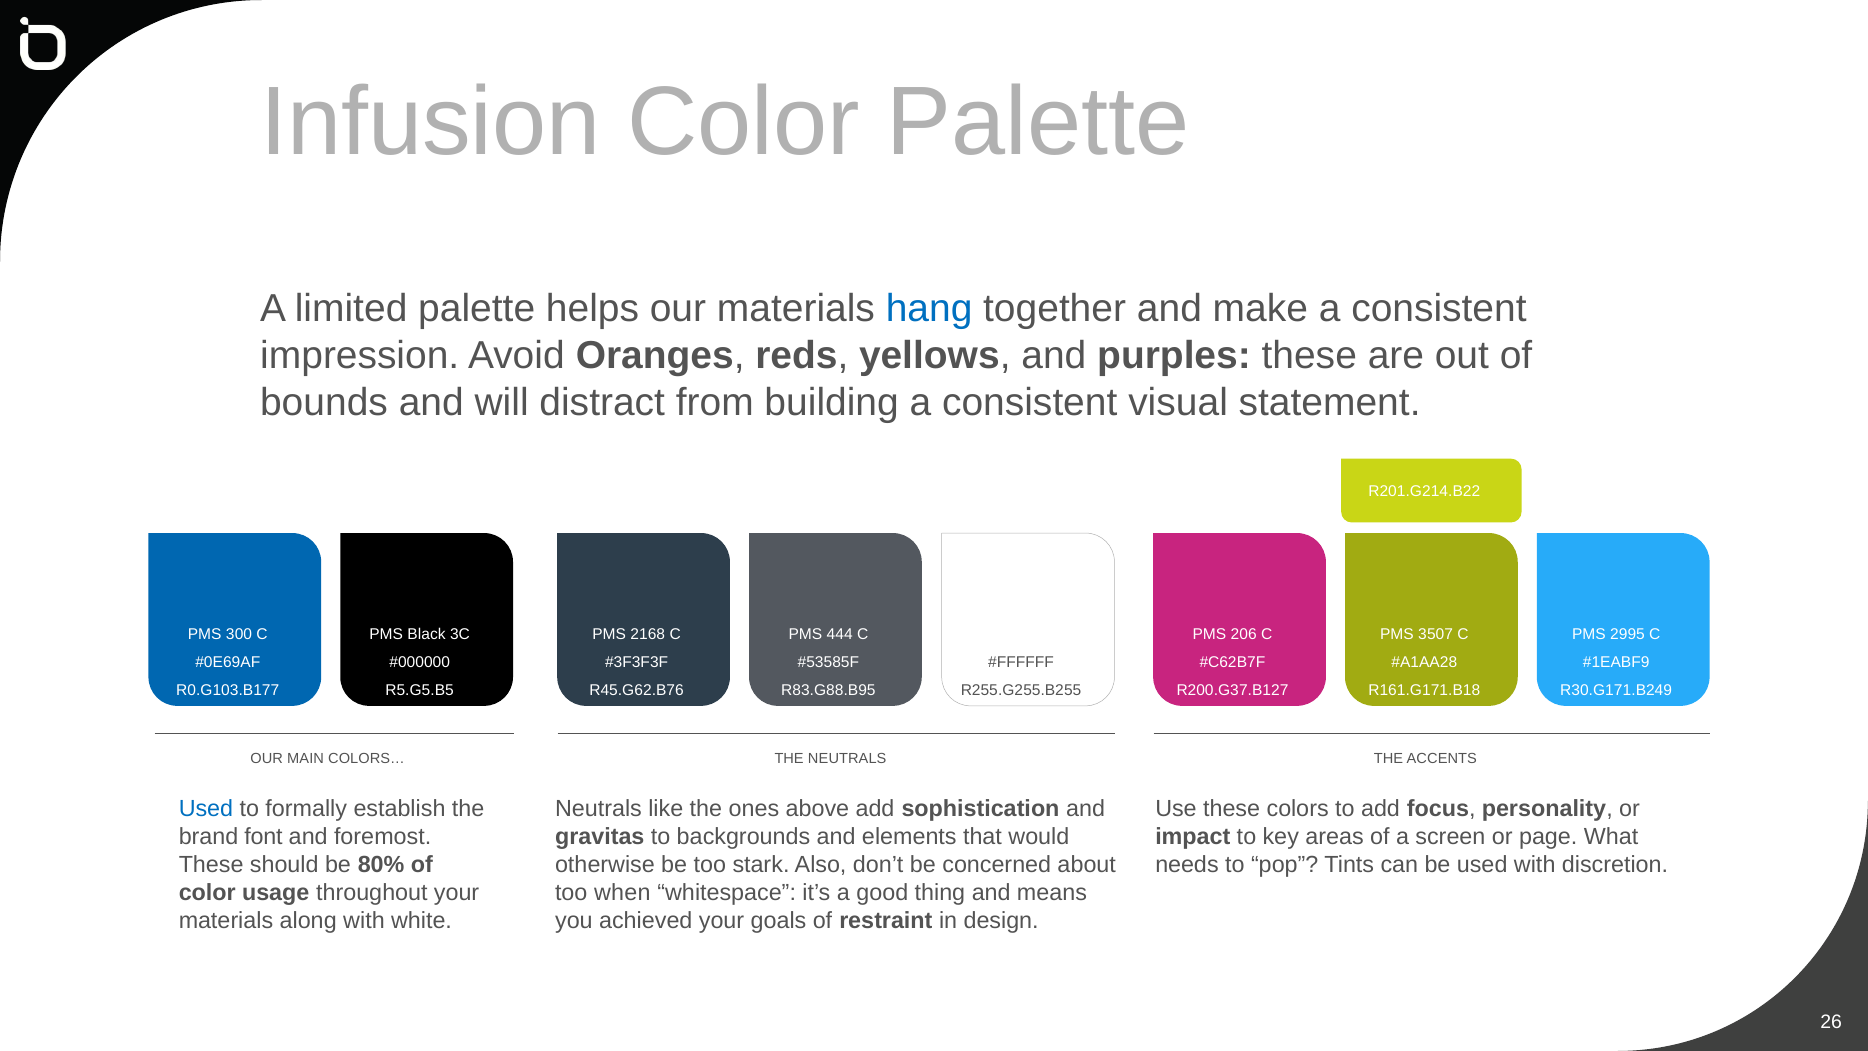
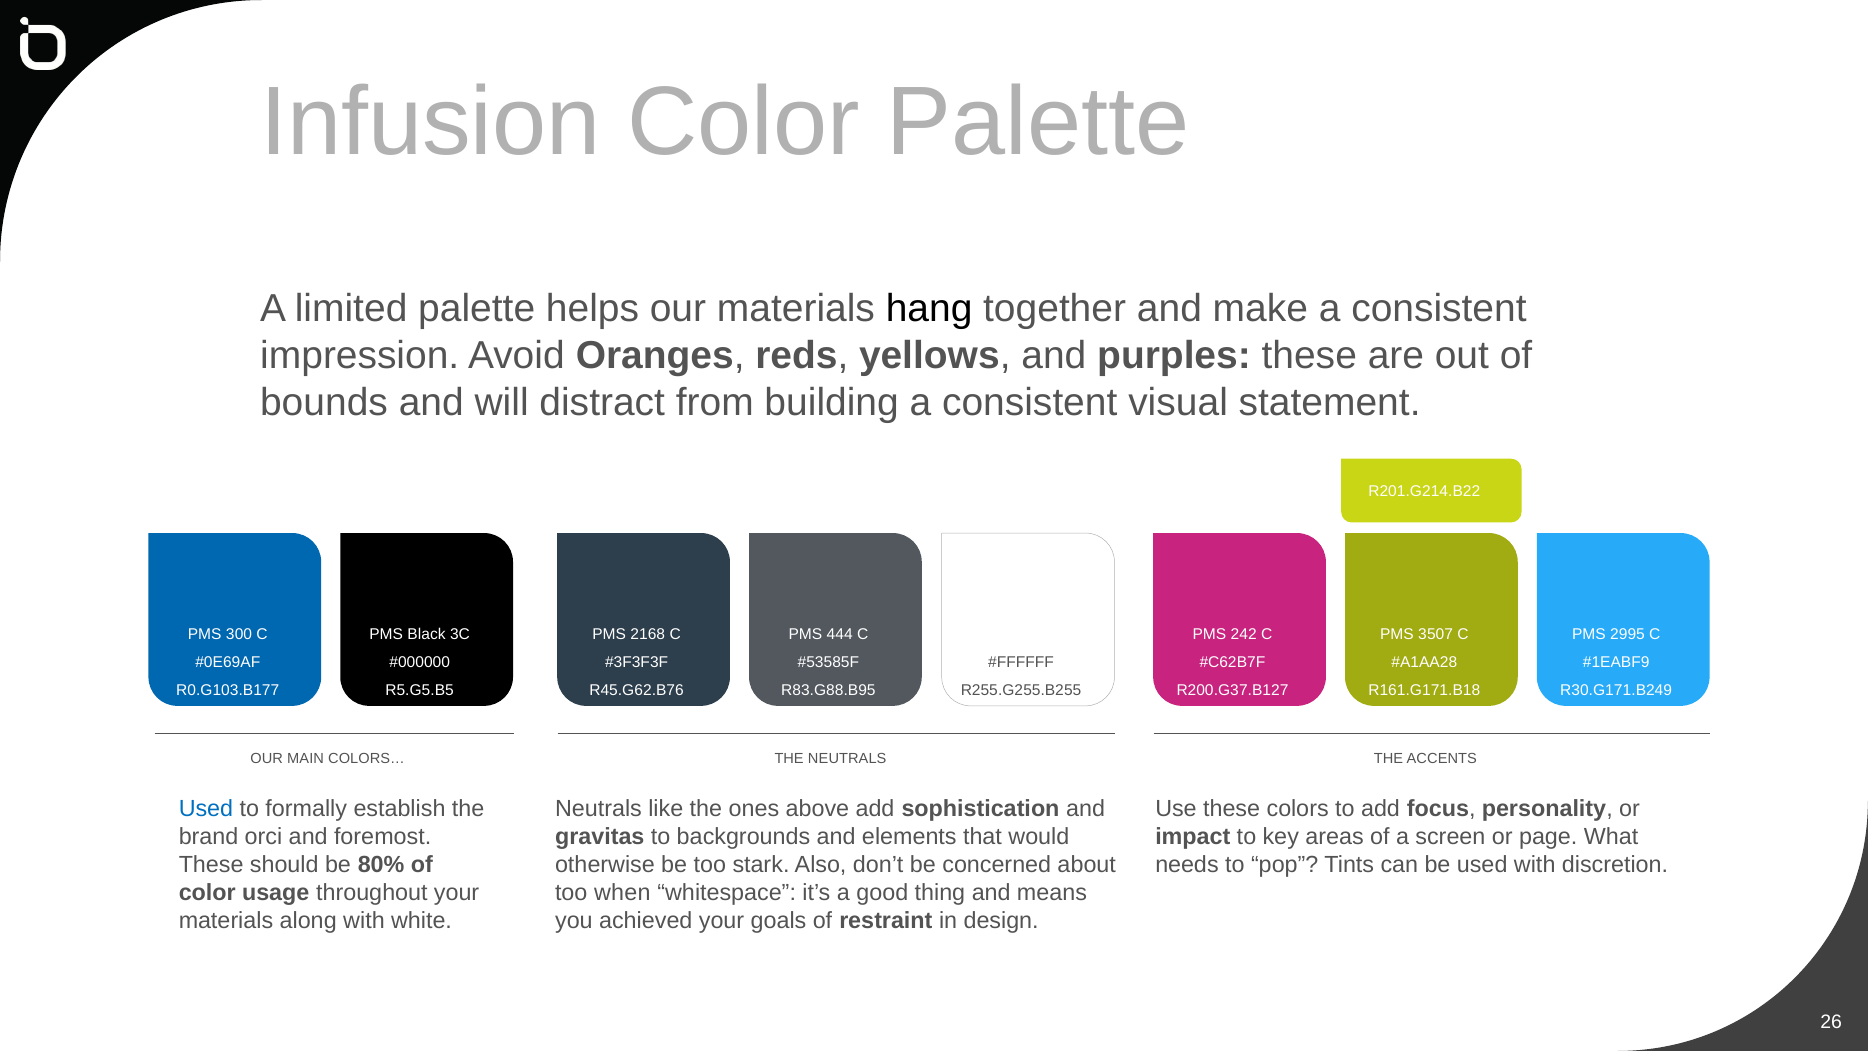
hang colour: blue -> black (929, 309)
206: 206 -> 242 (1244, 635)
font: font -> orci (263, 837)
